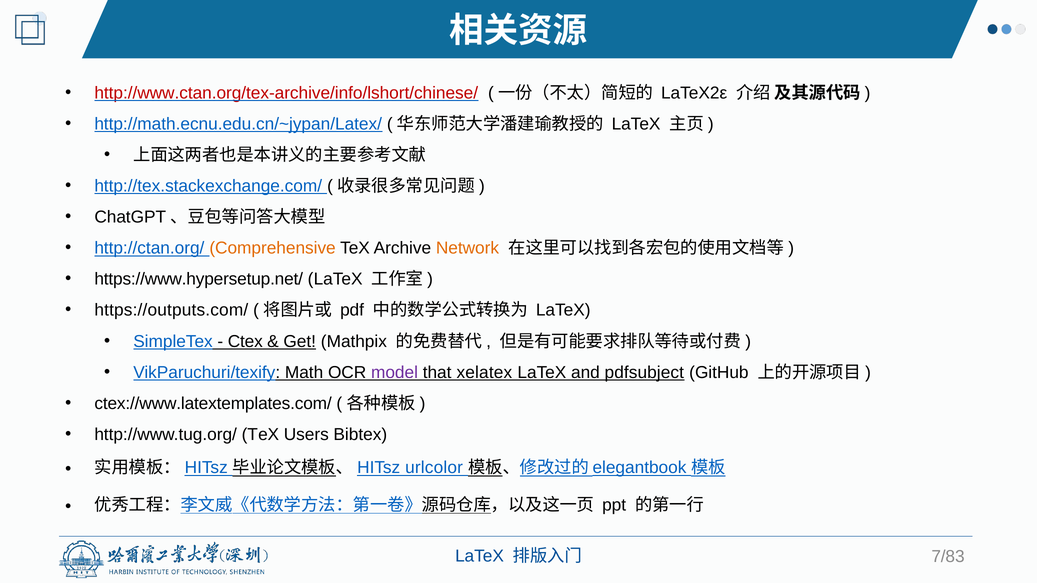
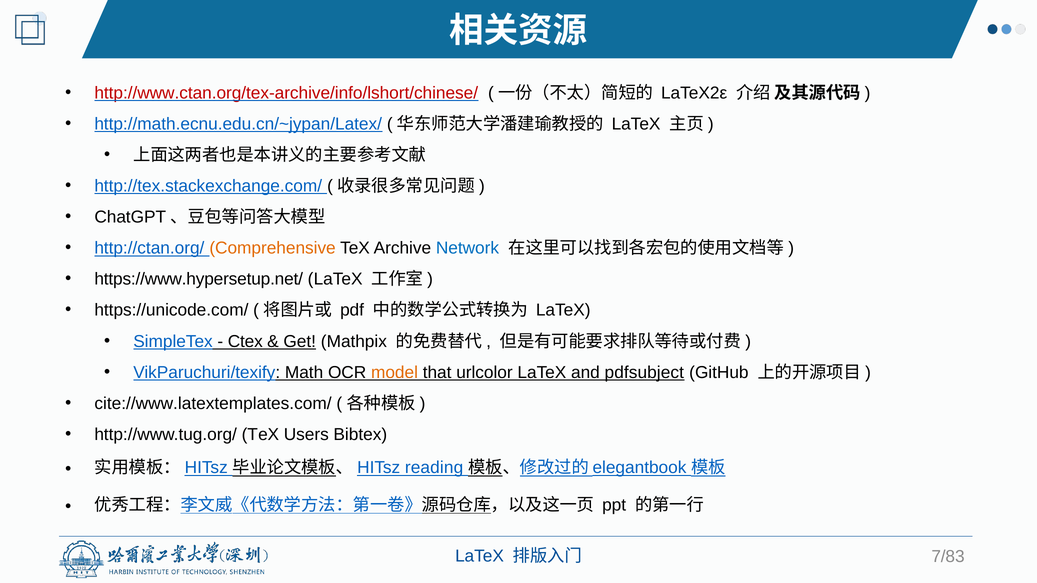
Network colour: orange -> blue (467, 248)
https://outputs.com/: https://outputs.com/ -> https://unicode.com/ (171, 310)
model colour: purple -> orange (395, 373)
xelatex: xelatex -> urlcolor (484, 373)
ctex://www.latextemplates.com/: ctex://www.latextemplates.com/ -> cite://www.latextemplates.com/ (213, 404)
urlcolor: urlcolor -> reading (434, 468)
